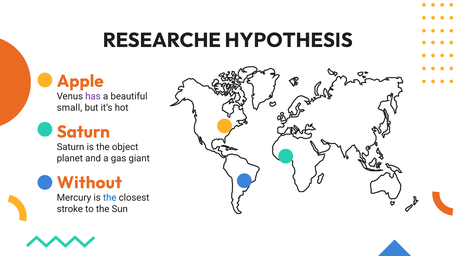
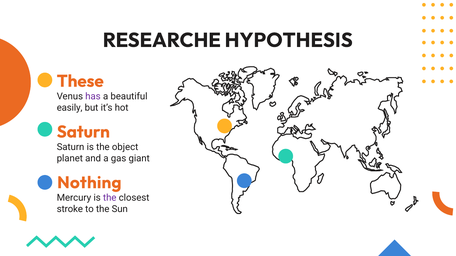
Apple: Apple -> These (80, 81)
small: small -> easily (70, 108)
Without: Without -> Nothing (89, 183)
the colour: blue -> purple (110, 198)
